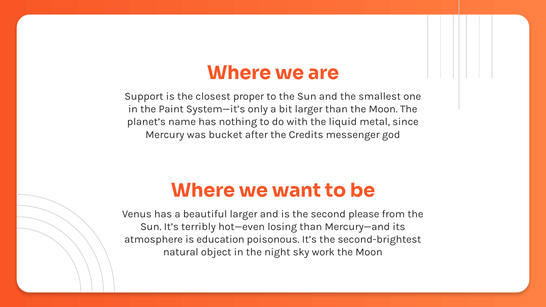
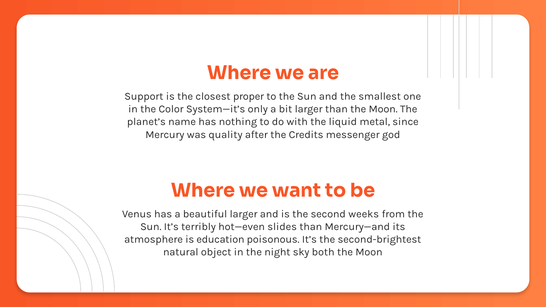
Paint: Paint -> Color (171, 109)
bucket: bucket -> quality (225, 135)
please: please -> weeks (364, 214)
losing: losing -> slides (282, 227)
work: work -> both (323, 252)
